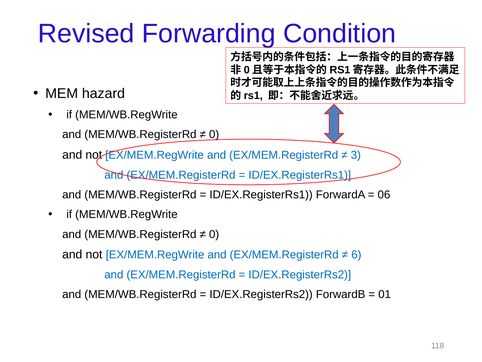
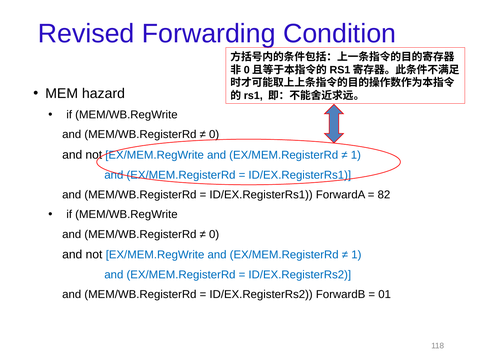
3: 3 -> 1 (356, 155)
06: 06 -> 82 (384, 194)
6: 6 -> 1 (356, 255)
